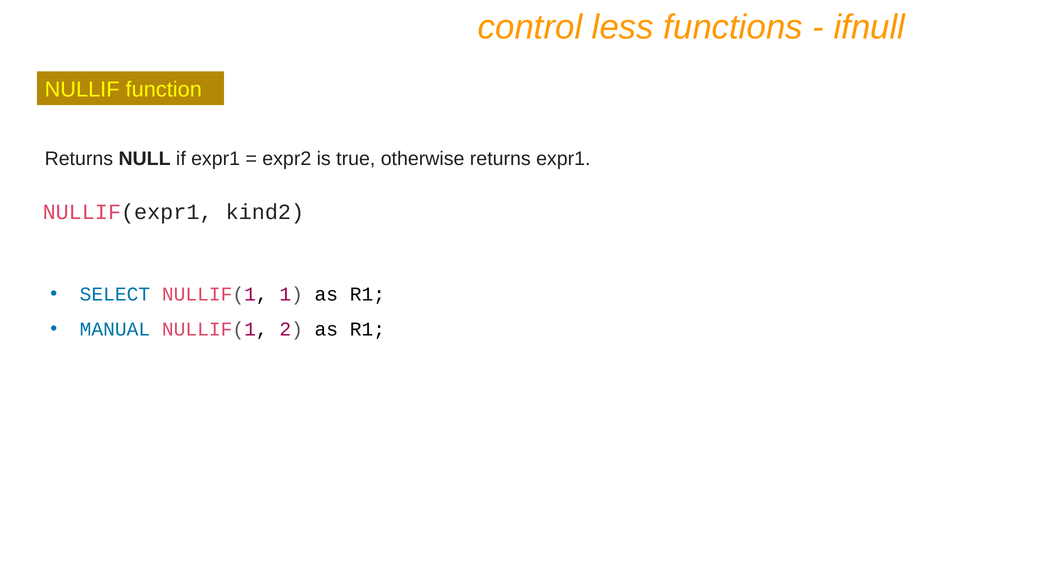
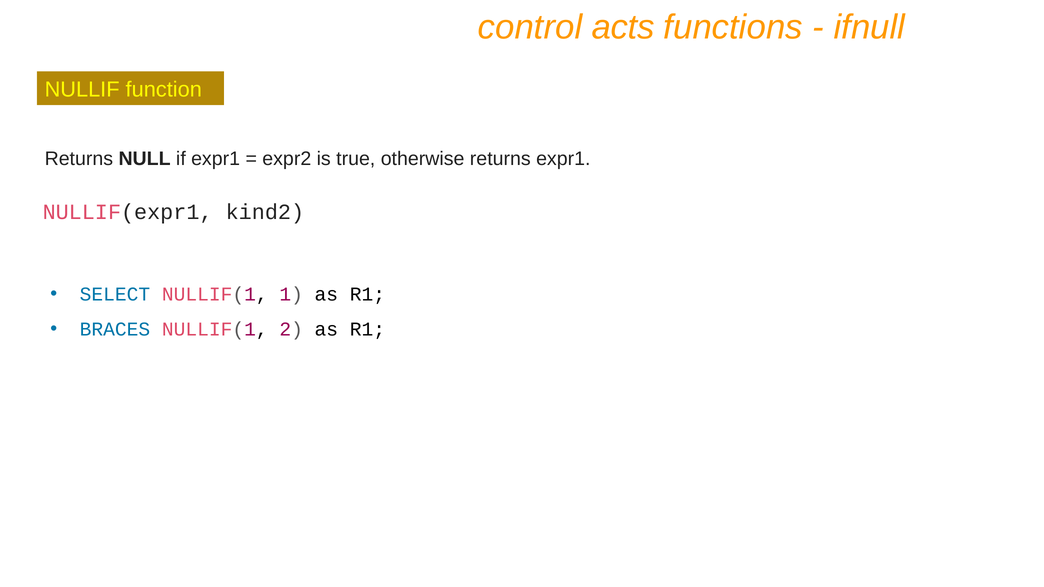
less: less -> acts (623, 27)
MANUAL: MANUAL -> BRACES (115, 330)
